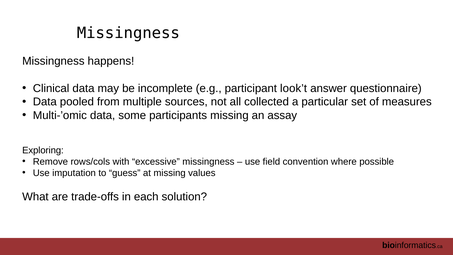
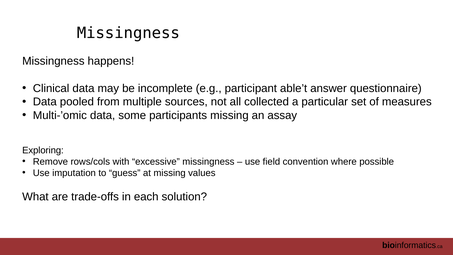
look’t: look’t -> able’t (294, 88)
